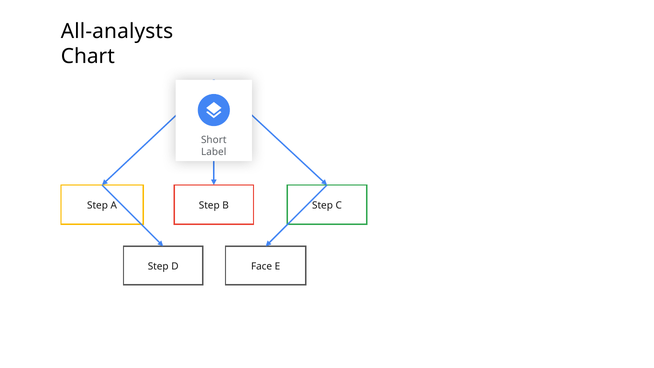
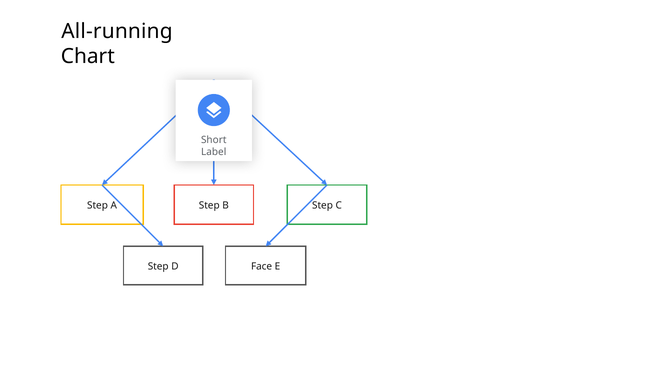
All-analysts: All-analysts -> All-running (117, 31)
